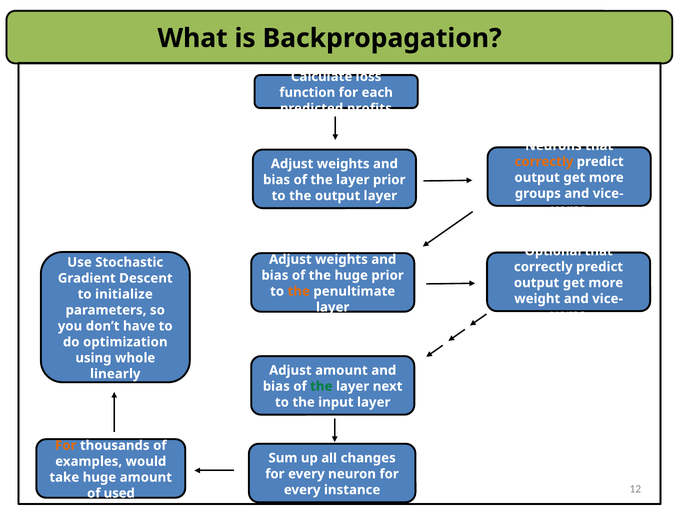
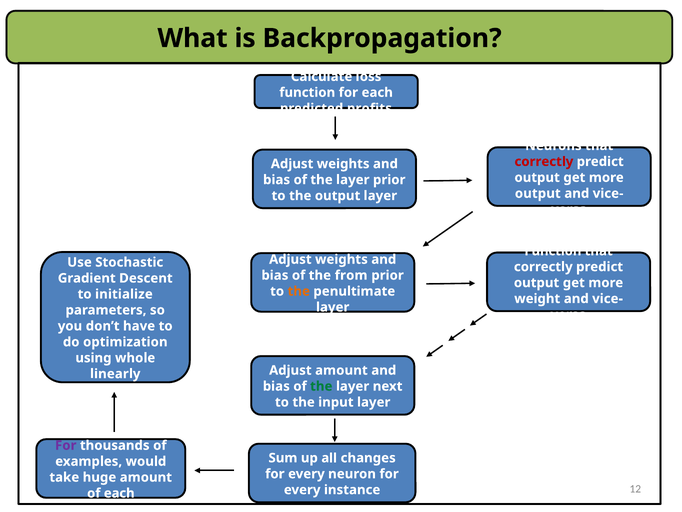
correctly colour: orange -> red (544, 161)
groups: groups -> output (538, 193)
Optional: Optional -> Function (553, 251)
the huge: huge -> from (351, 275)
For colour: orange -> purple (66, 445)
of used: used -> each (119, 493)
